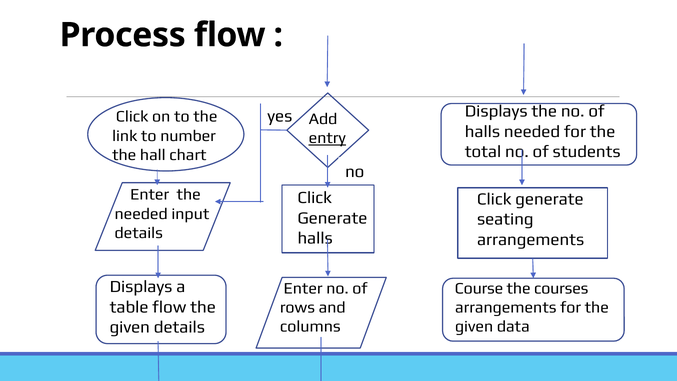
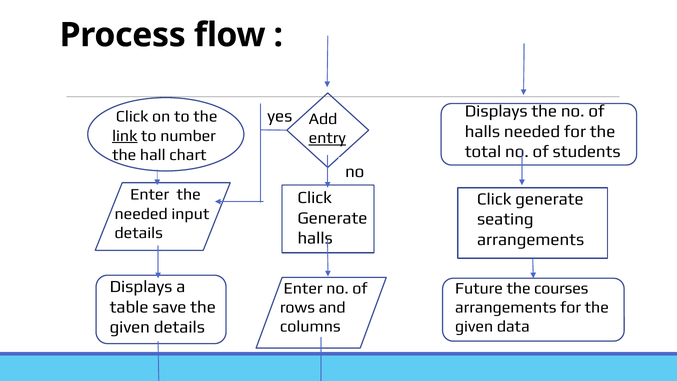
link underline: none -> present (125, 136)
Course: Course -> Future (479, 288)
table flow: flow -> save (169, 307)
